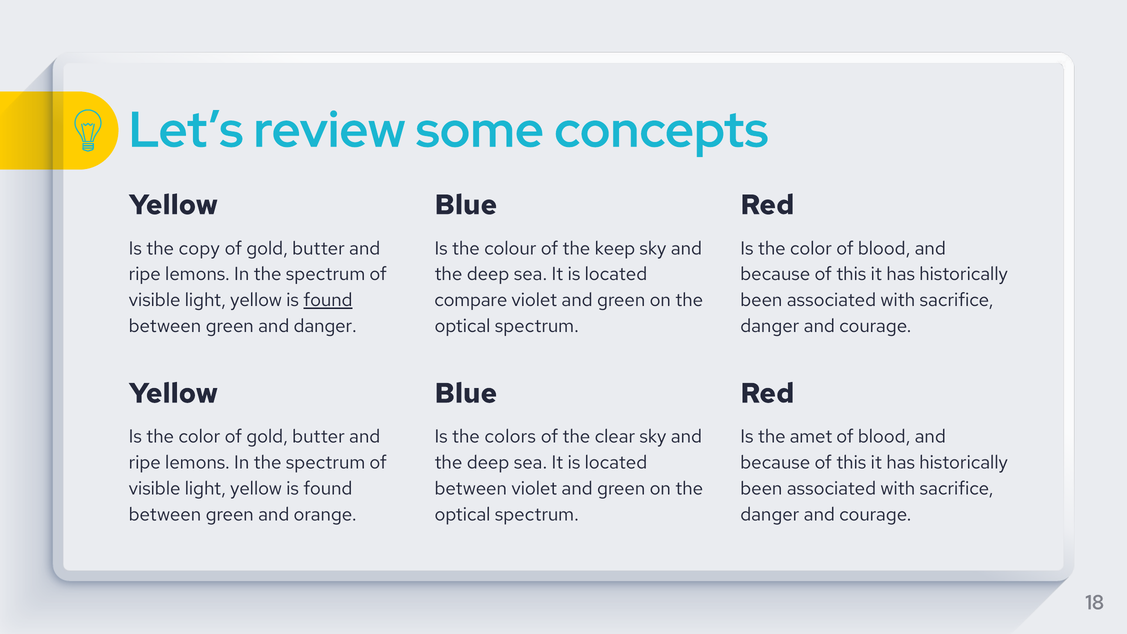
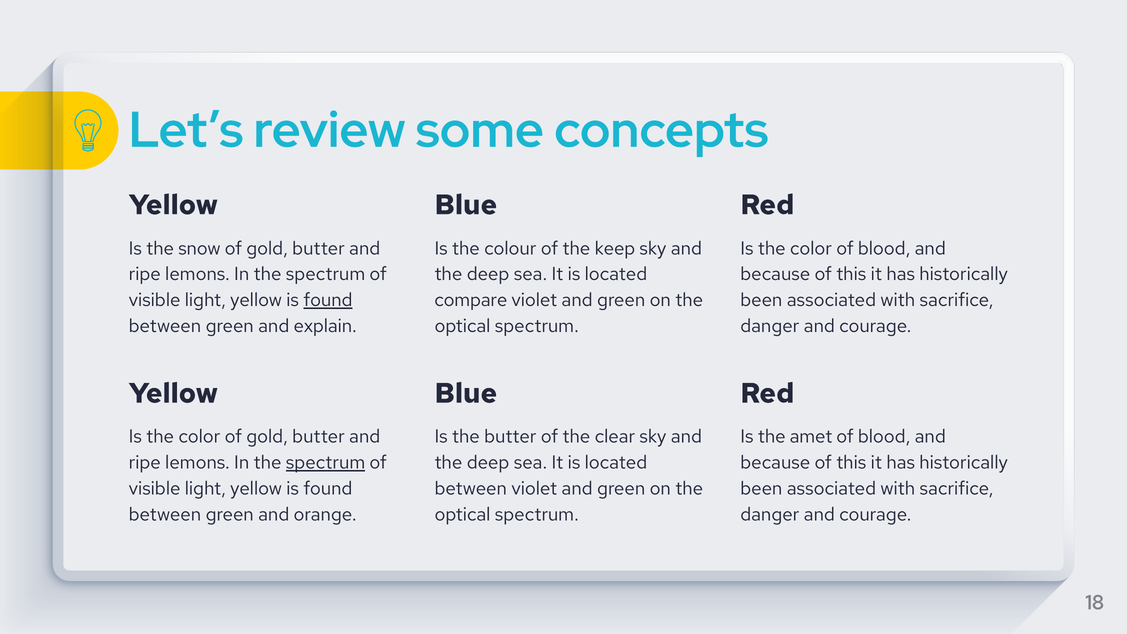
copy: copy -> snow (199, 248)
and danger: danger -> explain (325, 326)
the colors: colors -> butter (510, 437)
spectrum underline: none -> present (326, 463)
